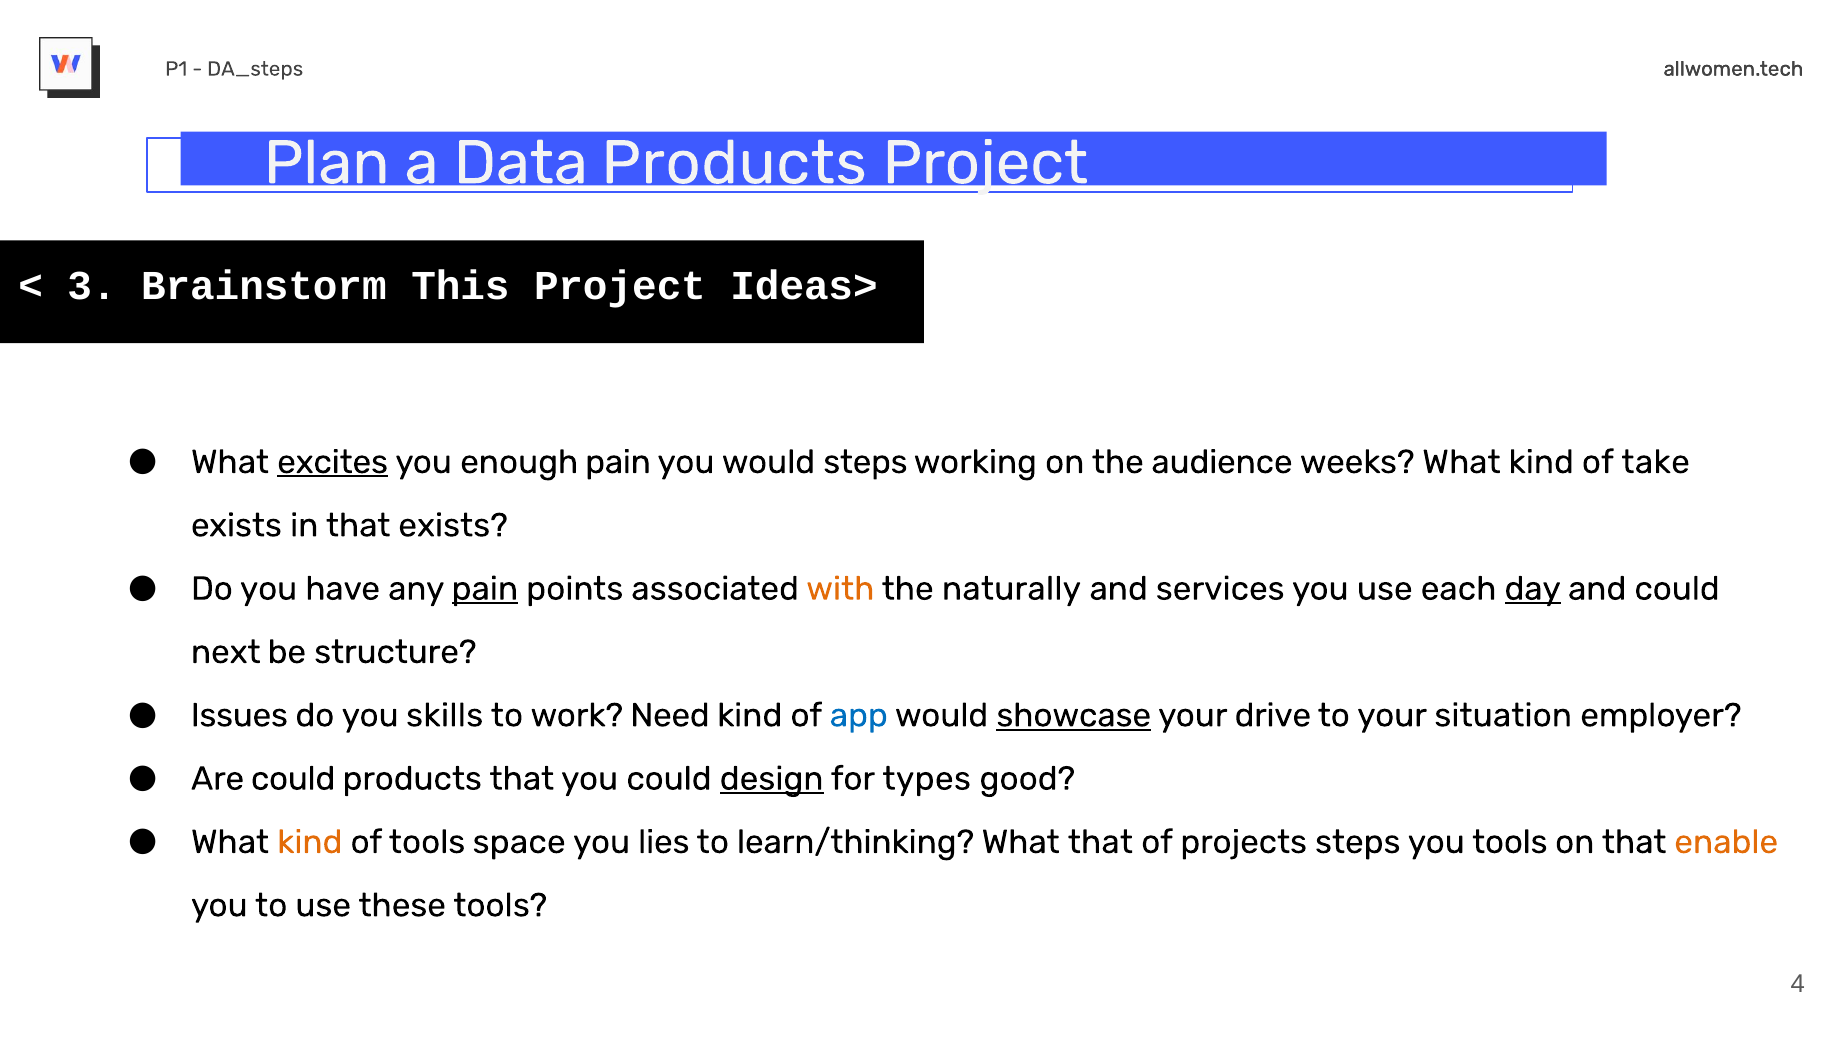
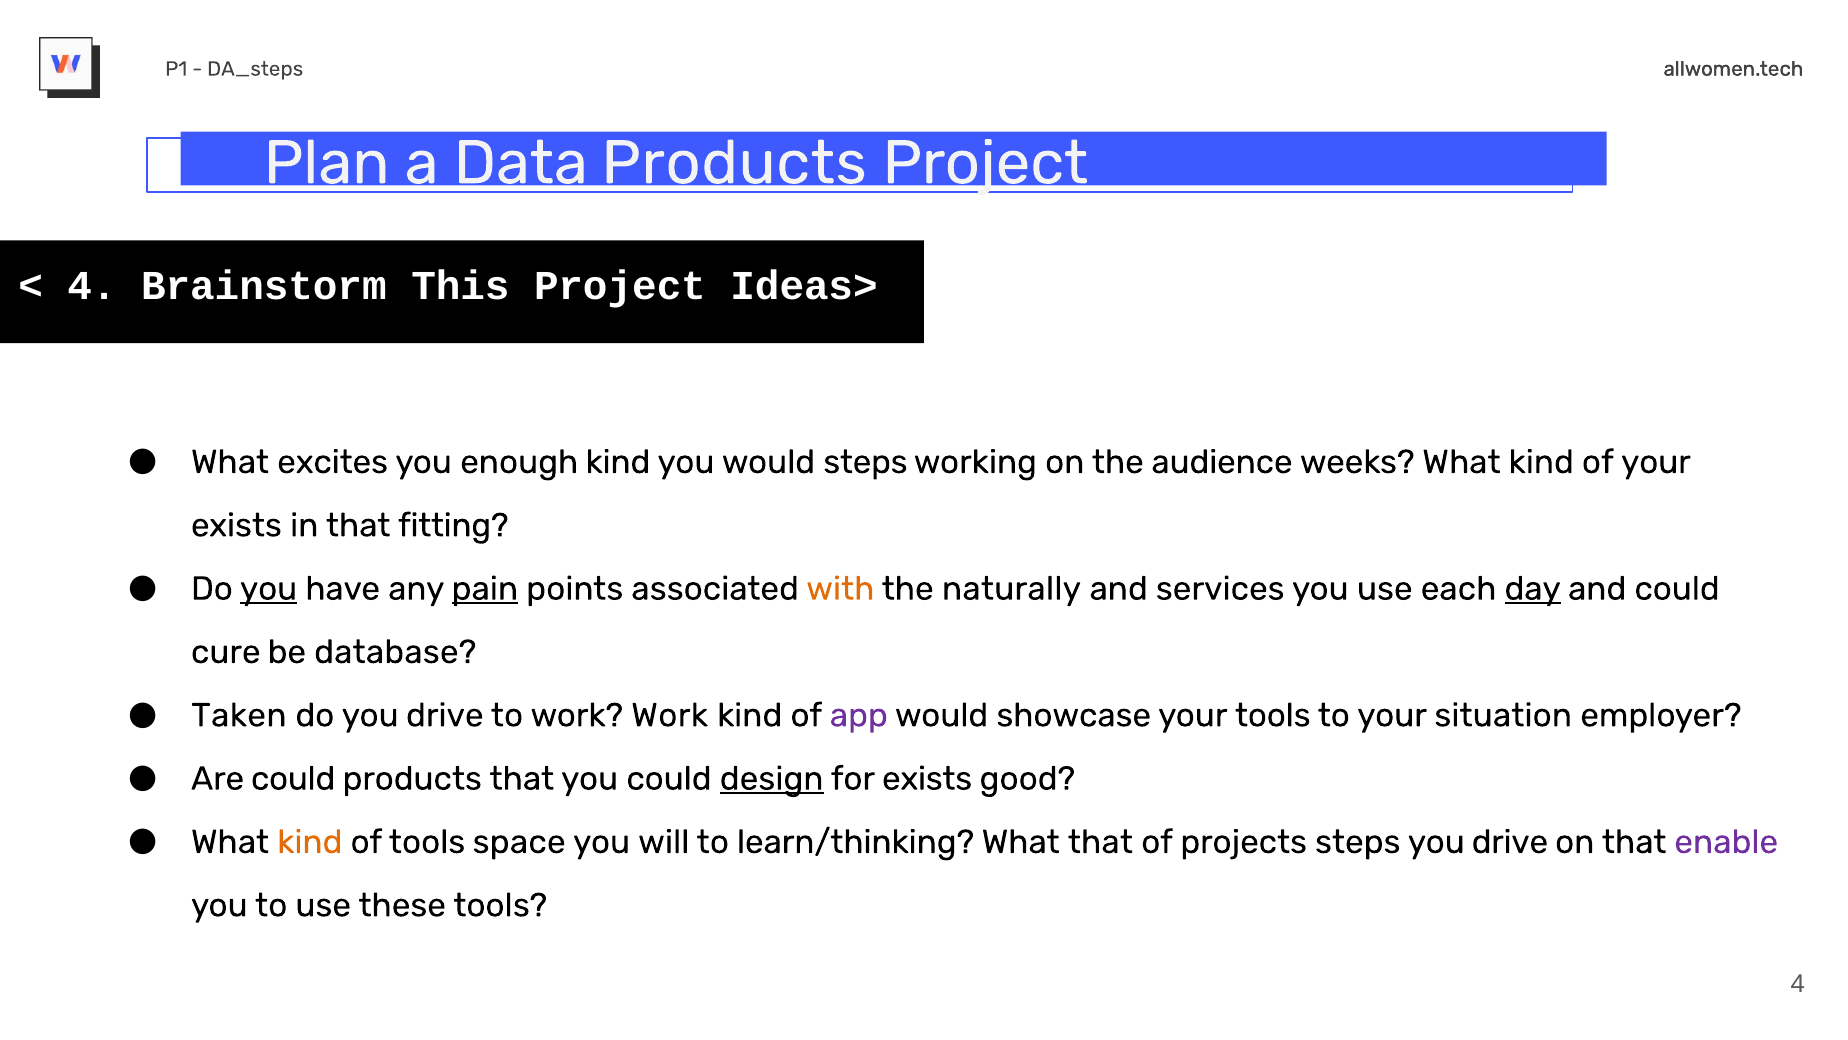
3: 3 -> 4 (92, 286)
excites underline: present -> none (333, 462)
enough pain: pain -> kind (618, 462)
of take: take -> your (1656, 462)
that exists: exists -> fitting (453, 525)
you underline: none -> present (269, 588)
next: next -> cure (226, 652)
structure: structure -> database (395, 652)
Issues: Issues -> Taken (239, 715)
do you skills: skills -> drive (445, 715)
work Need: Need -> Work (670, 715)
app colour: blue -> purple (859, 715)
showcase underline: present -> none (1074, 715)
your drive: drive -> tools (1273, 715)
for types: types -> exists (927, 778)
lies: lies -> will (664, 842)
tools: tools -> drive (1510, 842)
enable colour: orange -> purple (1726, 842)
